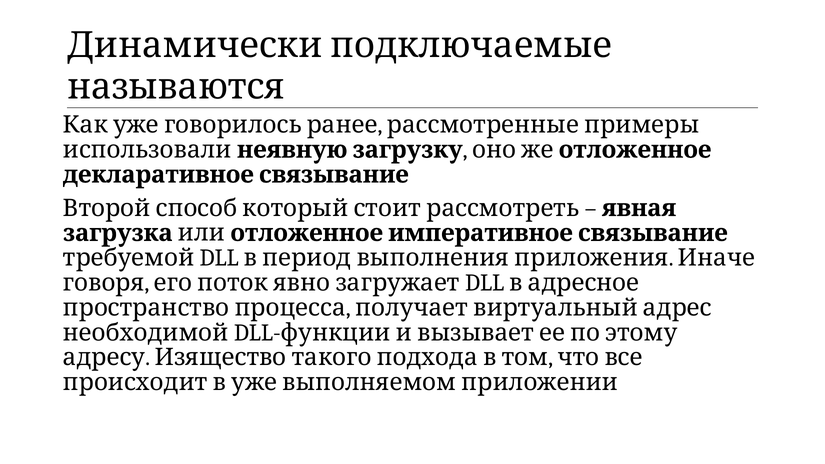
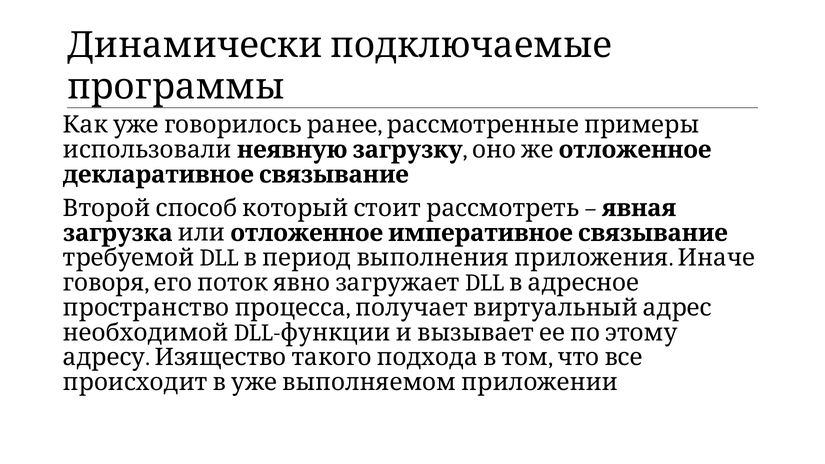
называются: называются -> программы (176, 87)
